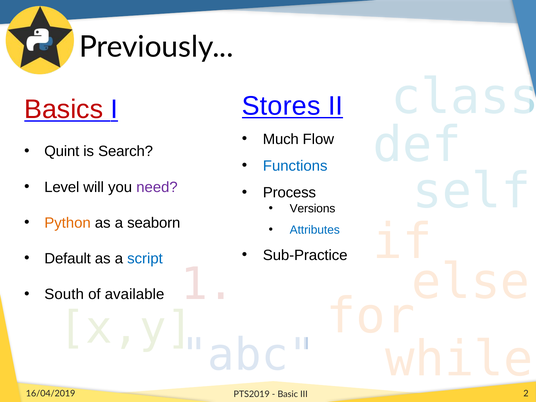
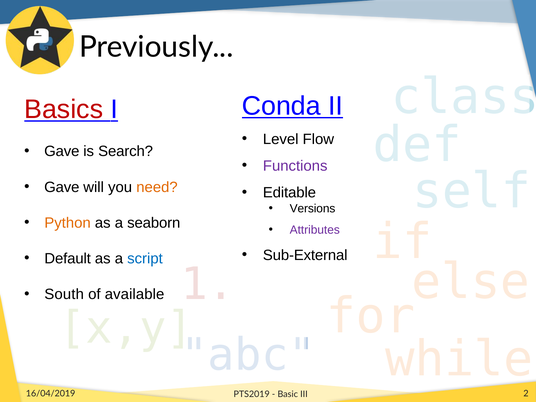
Stores: Stores -> Conda (281, 106)
Much: Much -> Level (281, 139)
Quint: Quint -> Gave (62, 151)
Functions colour: blue -> purple (295, 166)
Level: Level -> Gave (62, 187)
need colour: purple -> orange (157, 187)
Process: Process -> Editable (289, 193)
Attributes colour: blue -> purple (315, 230)
Sub-Practice: Sub-Practice -> Sub-External (305, 255)
